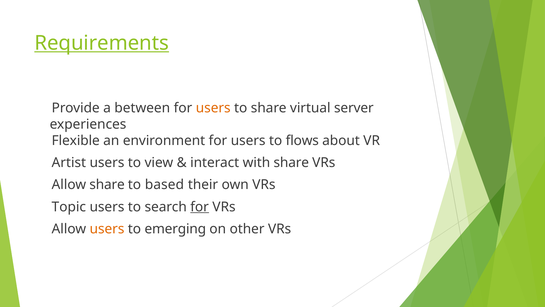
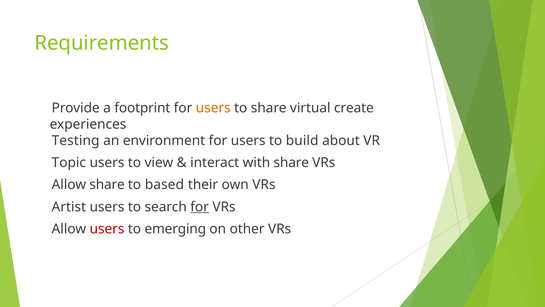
Requirements underline: present -> none (102, 43)
between: between -> footprint (142, 108)
server: server -> create (354, 108)
Flexible: Flexible -> Testing (76, 140)
flows: flows -> build (302, 140)
Artist: Artist -> Topic (69, 162)
Topic: Topic -> Artist (69, 207)
users colour: orange -> red (107, 229)
